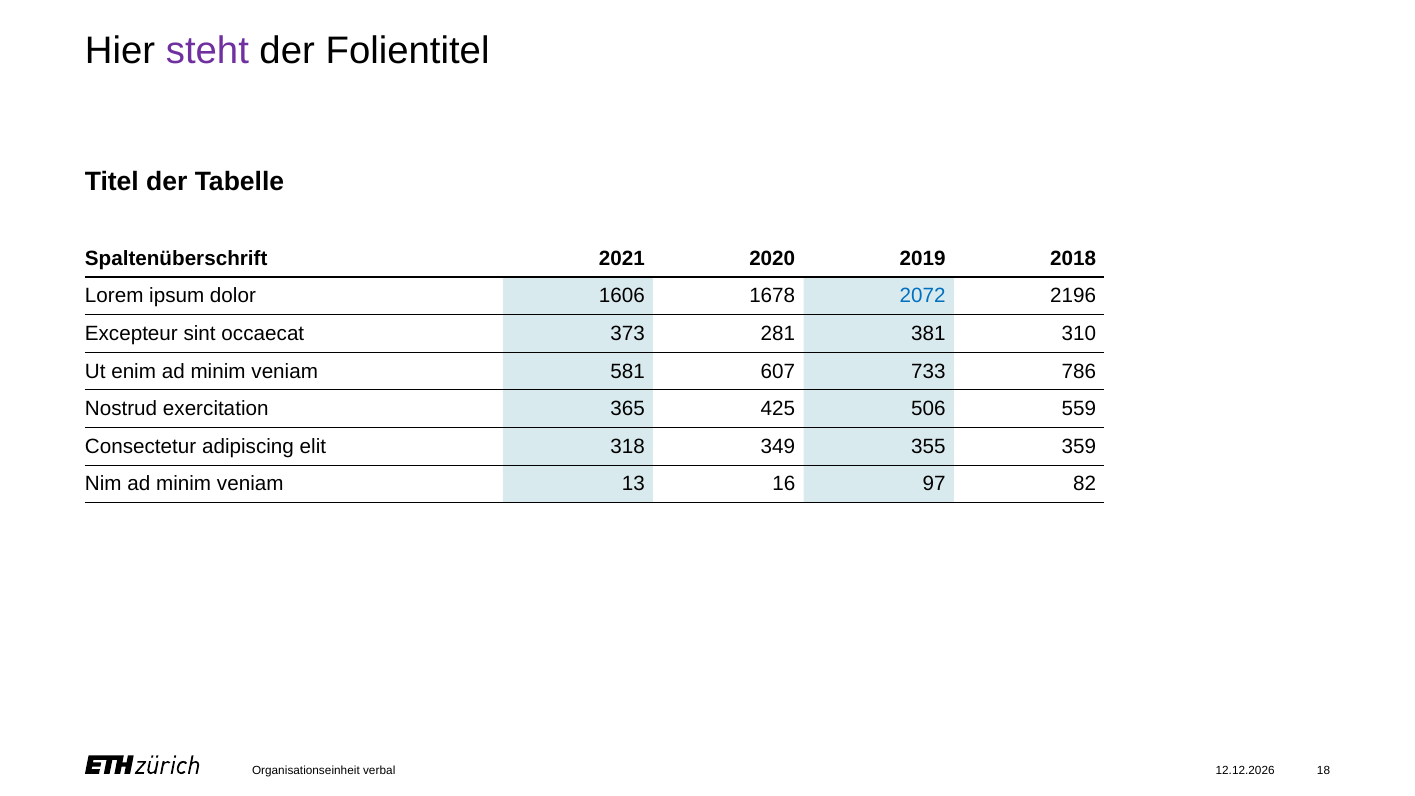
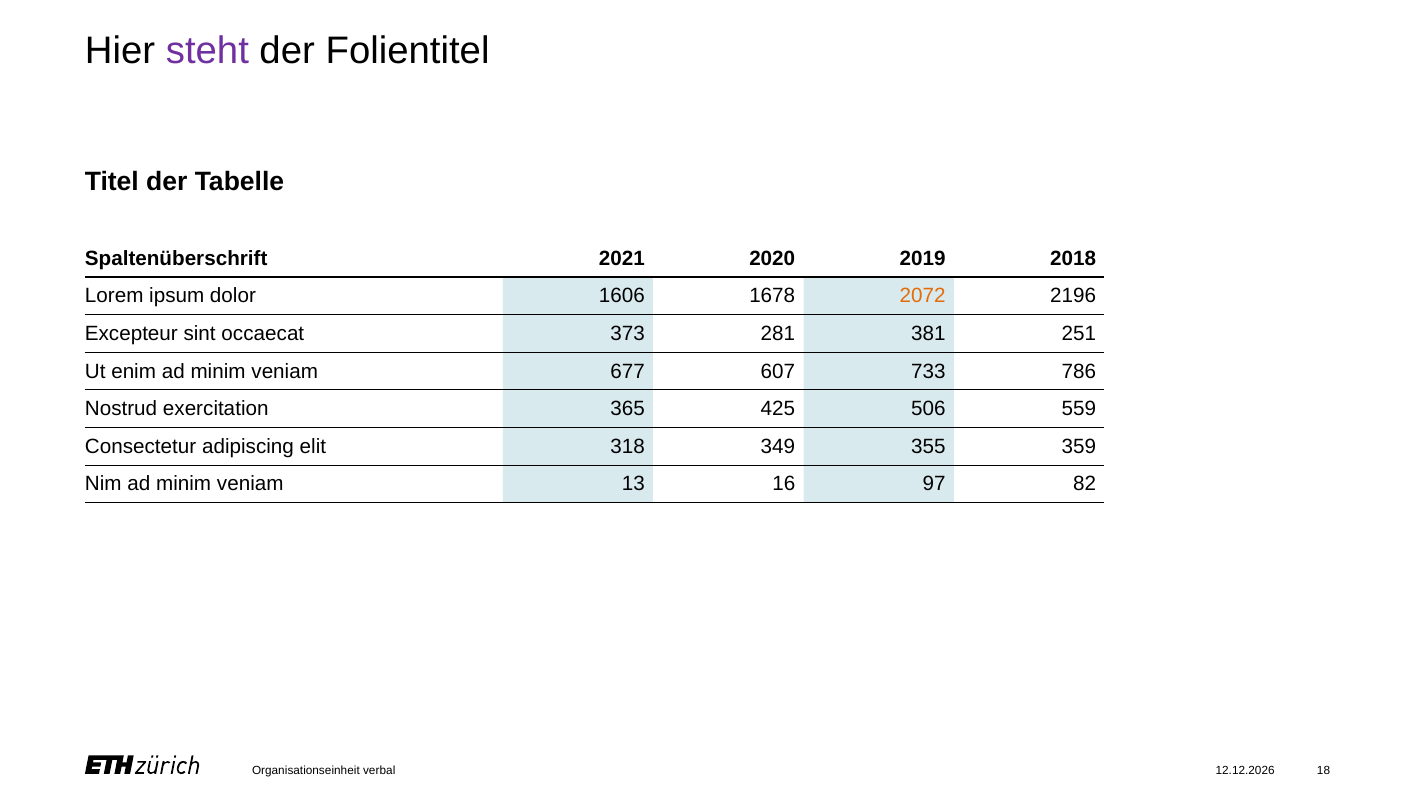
2072 colour: blue -> orange (923, 296)
310: 310 -> 251 (1079, 334)
581: 581 -> 677 (628, 371)
